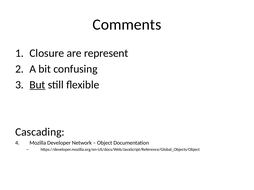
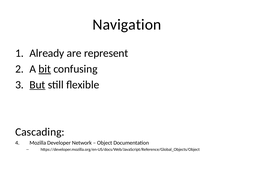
Comments: Comments -> Navigation (127, 25)
Closure: Closure -> Already (47, 53)
bit underline: none -> present (45, 69)
